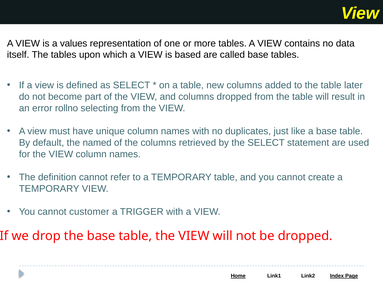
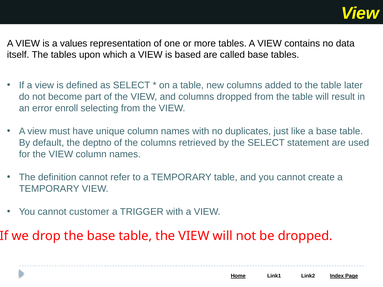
rollno: rollno -> enroll (67, 108)
named: named -> deptno (97, 143)
